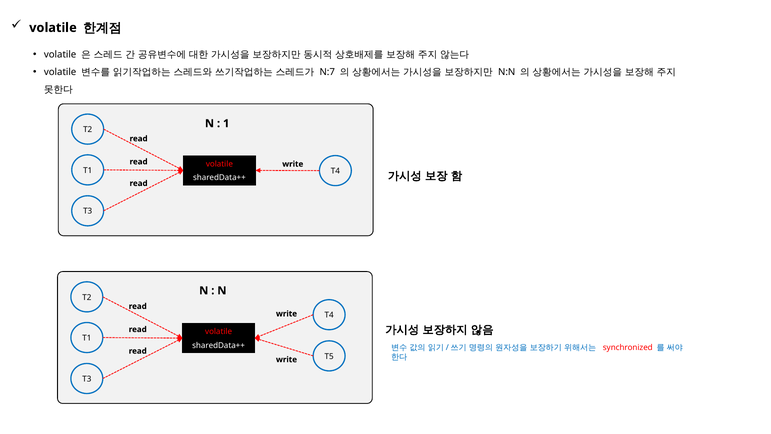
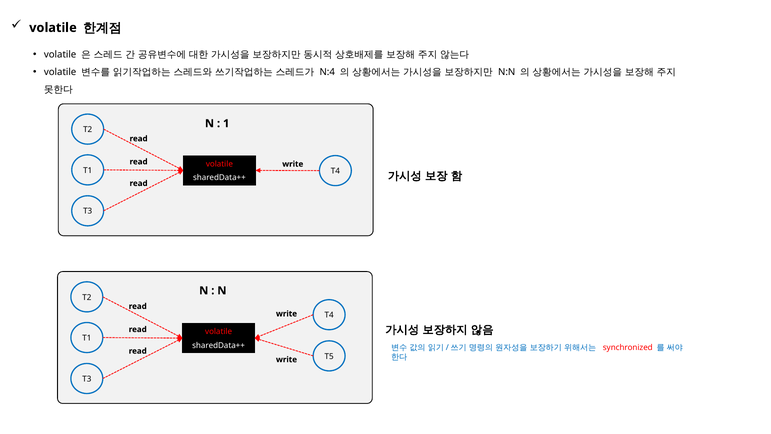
N:7: N:7 -> N:4 (327, 72)
